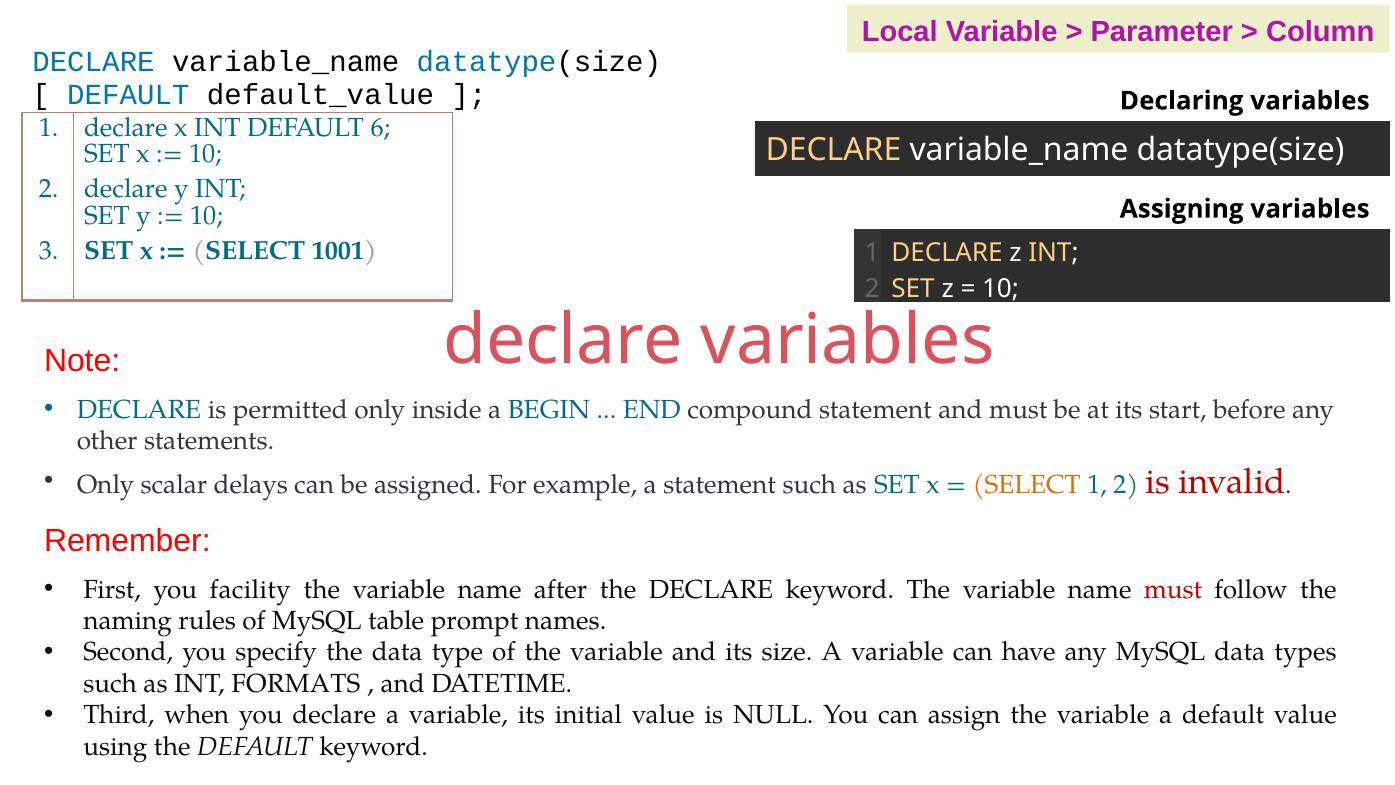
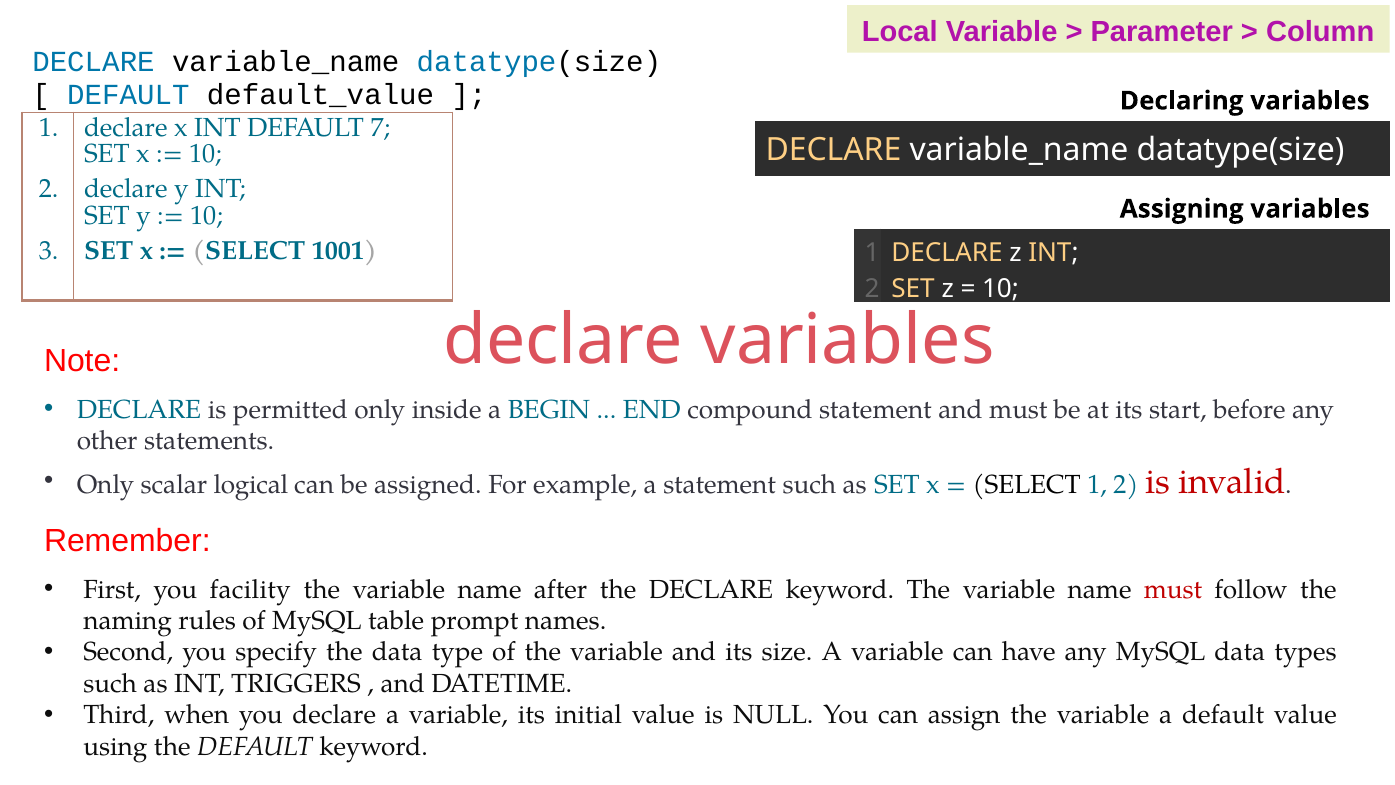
6: 6 -> 7 (380, 128)
delays: delays -> logical (251, 485)
SELECT colour: orange -> black (1027, 485)
FORMATS: FORMATS -> TRIGGERS (296, 683)
